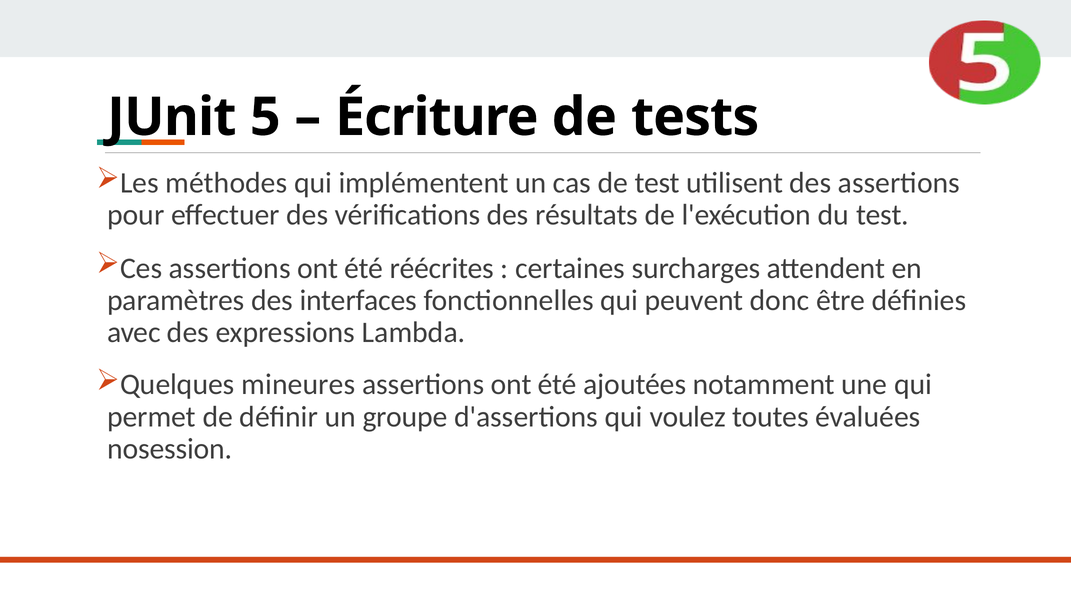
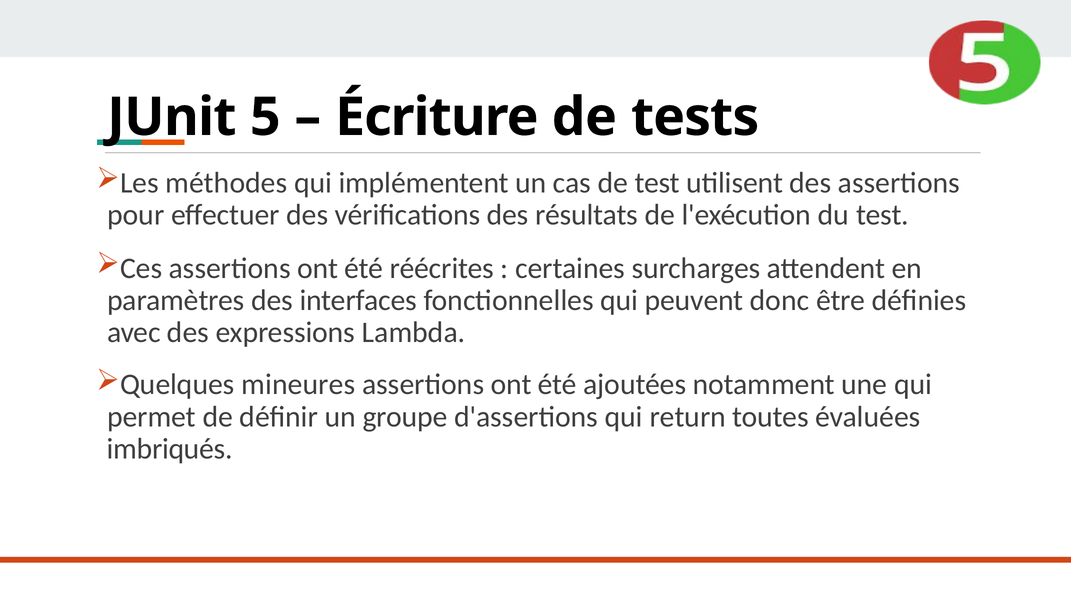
voulez: voulez -> return (688, 416)
nosession: nosession -> imbriqués (170, 448)
